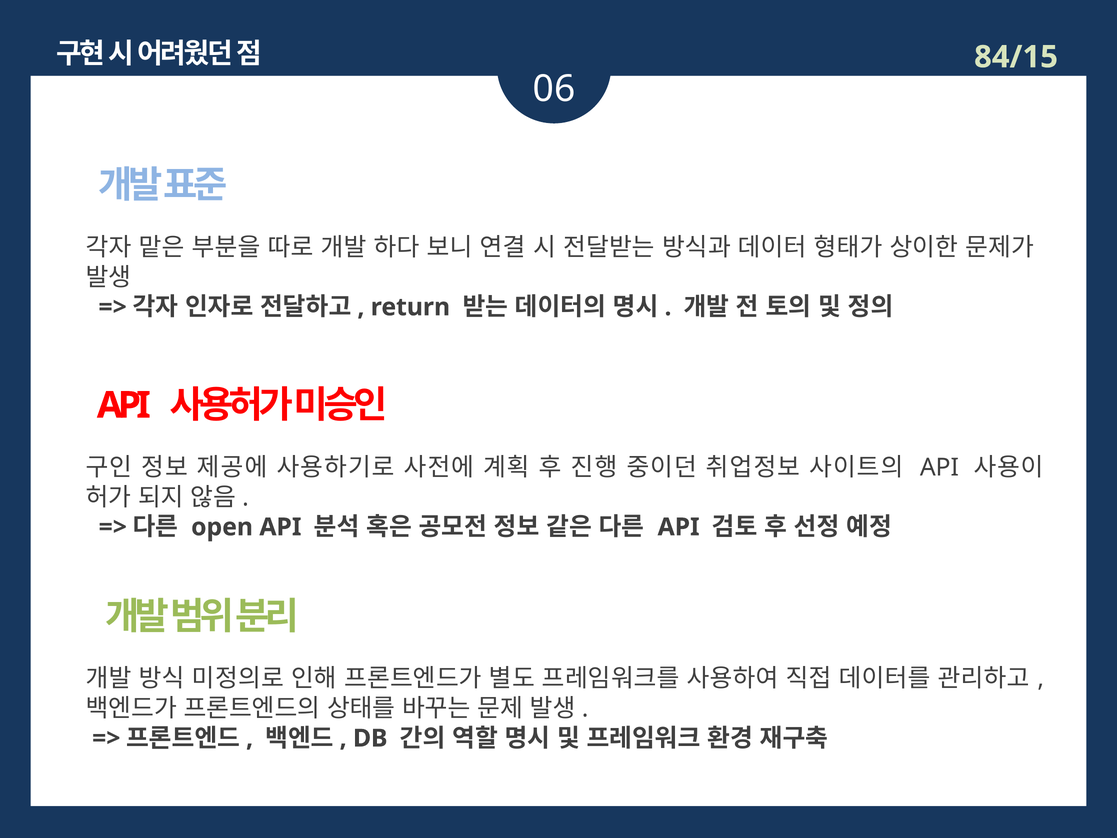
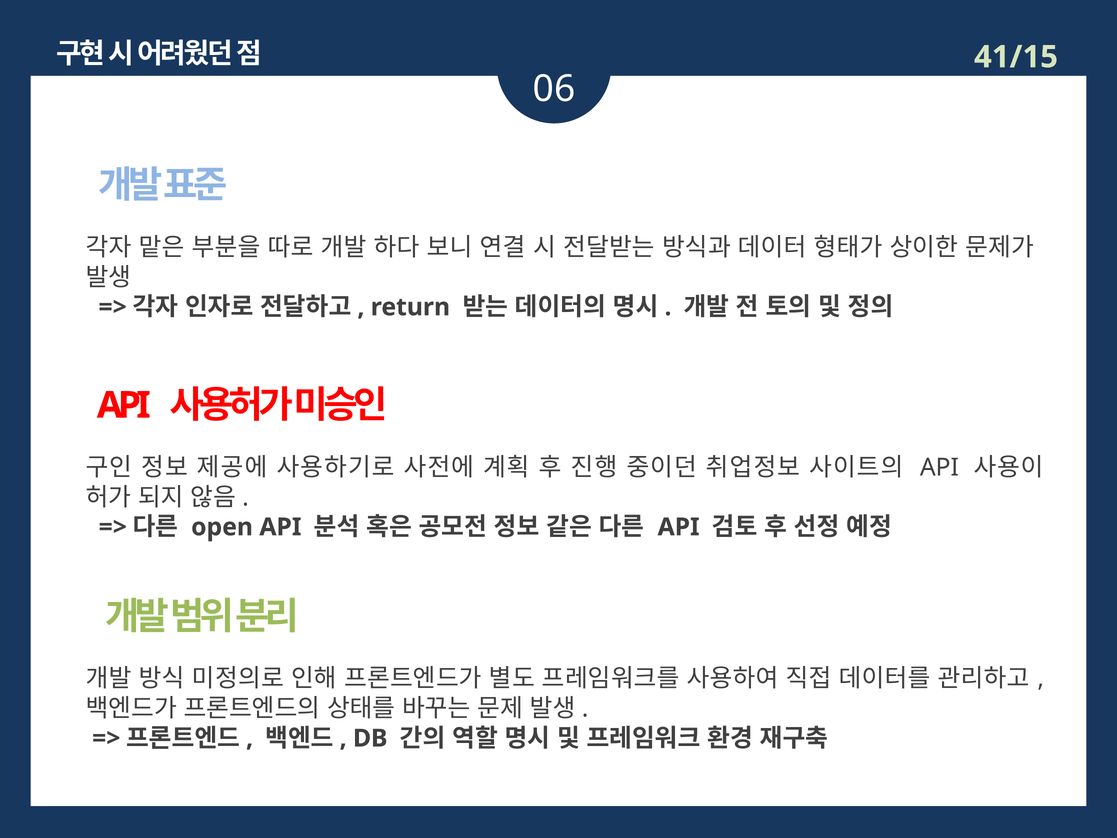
84/15: 84/15 -> 41/15 (1016, 57)
